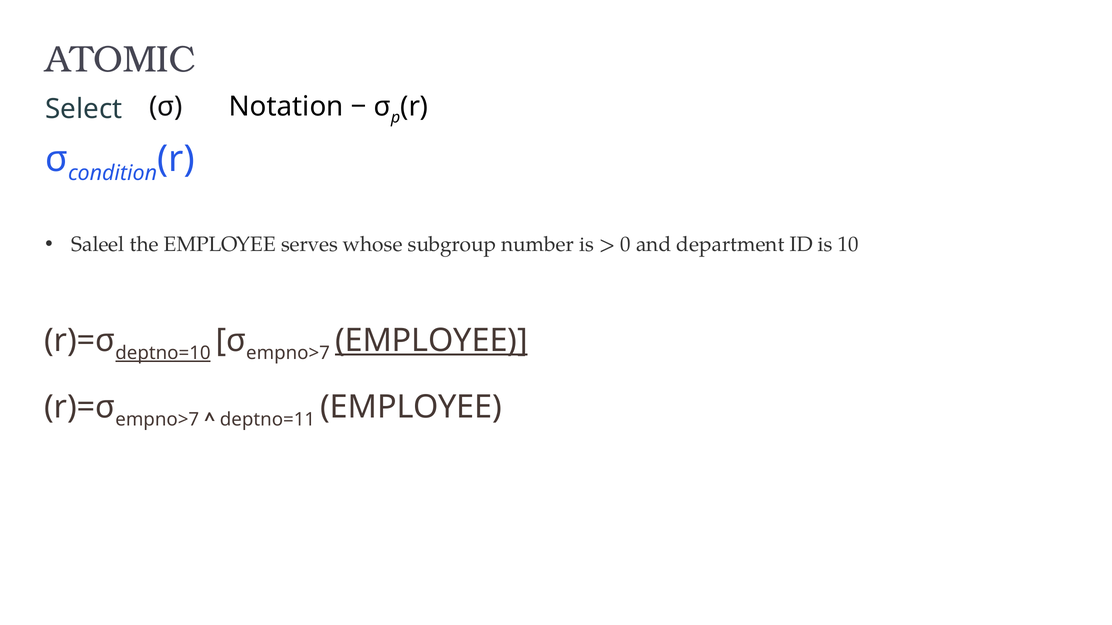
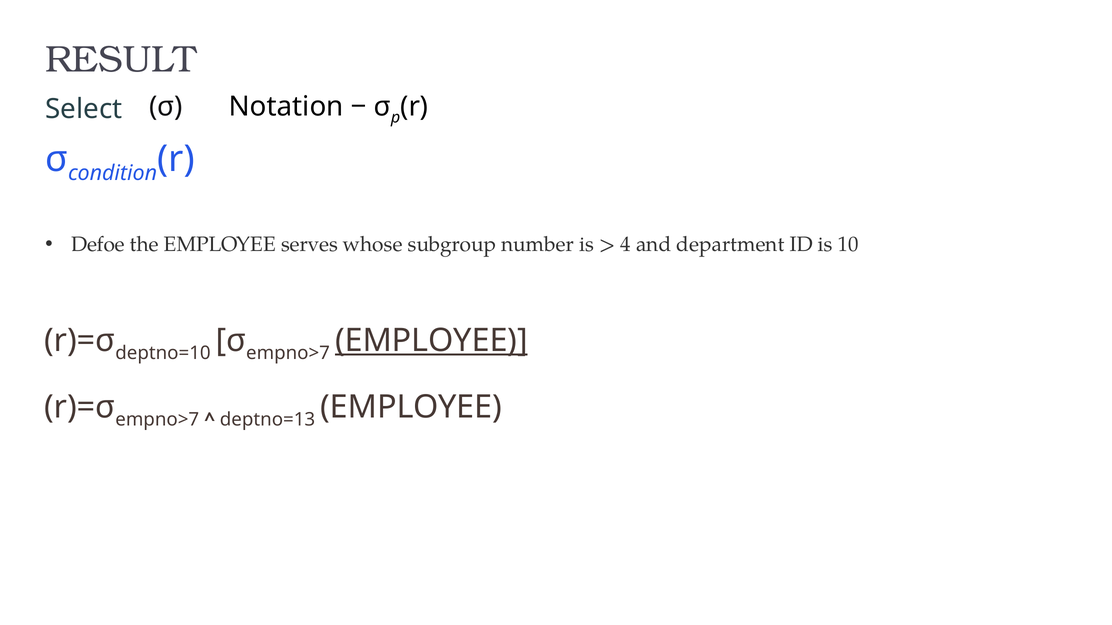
ATOMIC: ATOMIC -> RESULT (121, 60)
Saleel: Saleel -> Defoe (98, 245)
0: 0 -> 4 (626, 245)
deptno=10 underline: present -> none (163, 353)
deptno=11: deptno=11 -> deptno=13 (268, 420)
